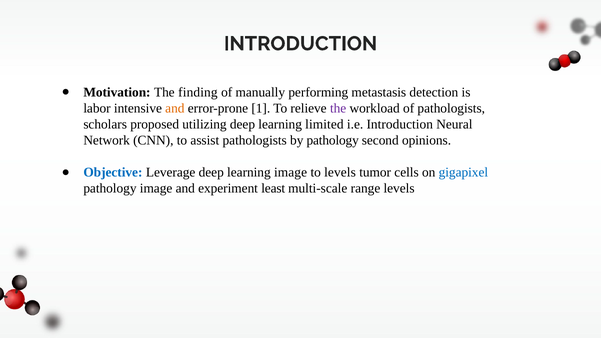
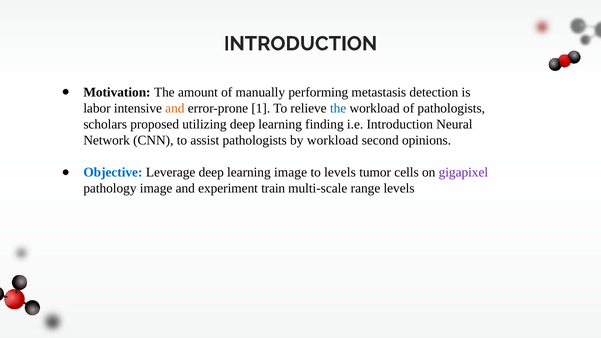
finding: finding -> amount (198, 92)
the colour: purple -> blue (338, 108)
limited: limited -> finding (324, 124)
by pathology: pathology -> workload (333, 140)
gigapixel colour: blue -> purple (463, 173)
least: least -> train (273, 189)
